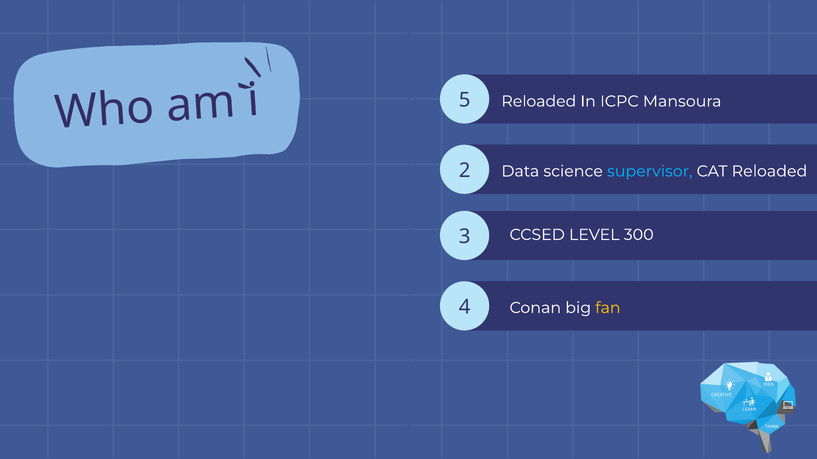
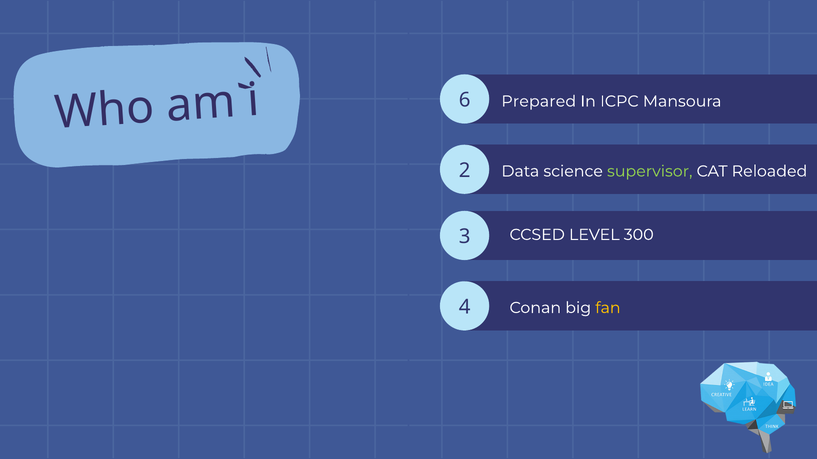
5: 5 -> 6 (465, 100)
Reloaded: Reloaded -> Prepared (539, 101)
supervisor colour: light blue -> light green (650, 171)
